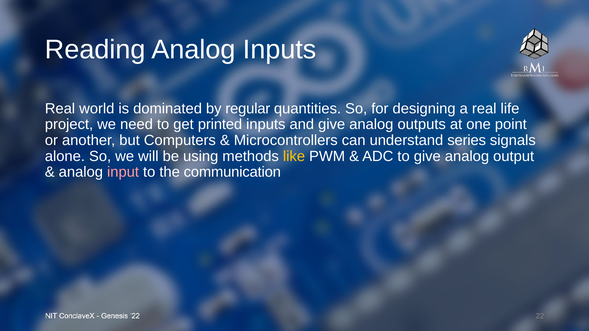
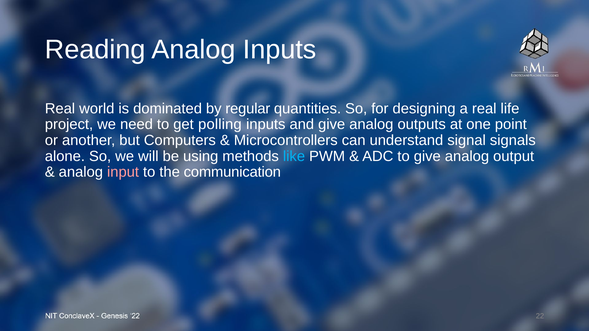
printed: printed -> polling (220, 125)
series: series -> signal (467, 140)
like colour: yellow -> light blue (294, 156)
